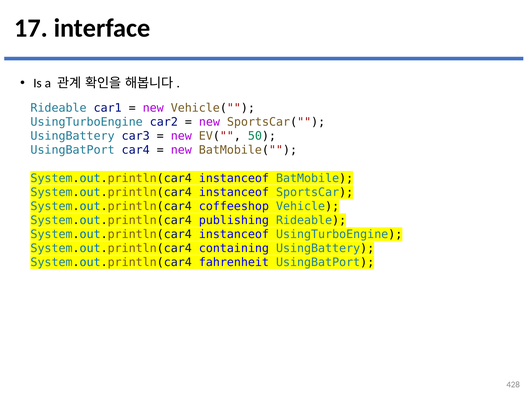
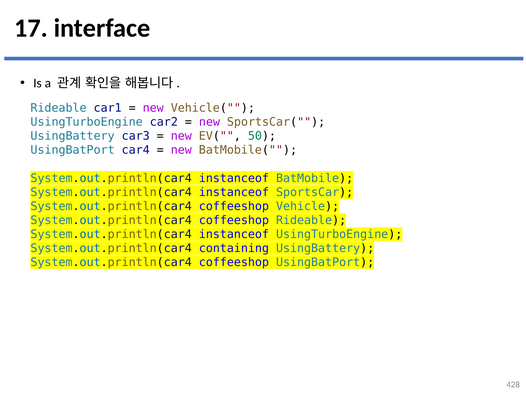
publishing: publishing -> coffeeshop (234, 220)
fahrenheit: fahrenheit -> coffeeshop (234, 262)
